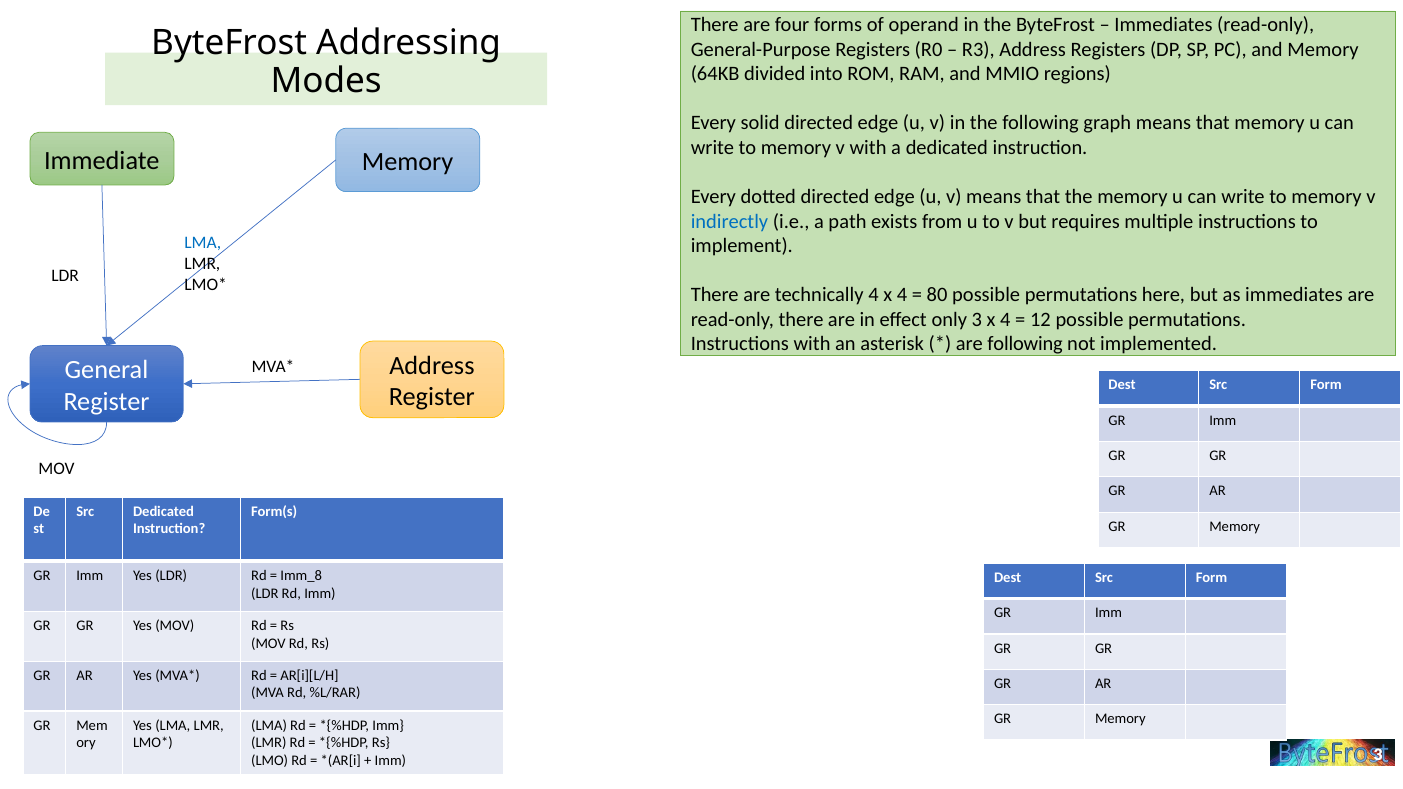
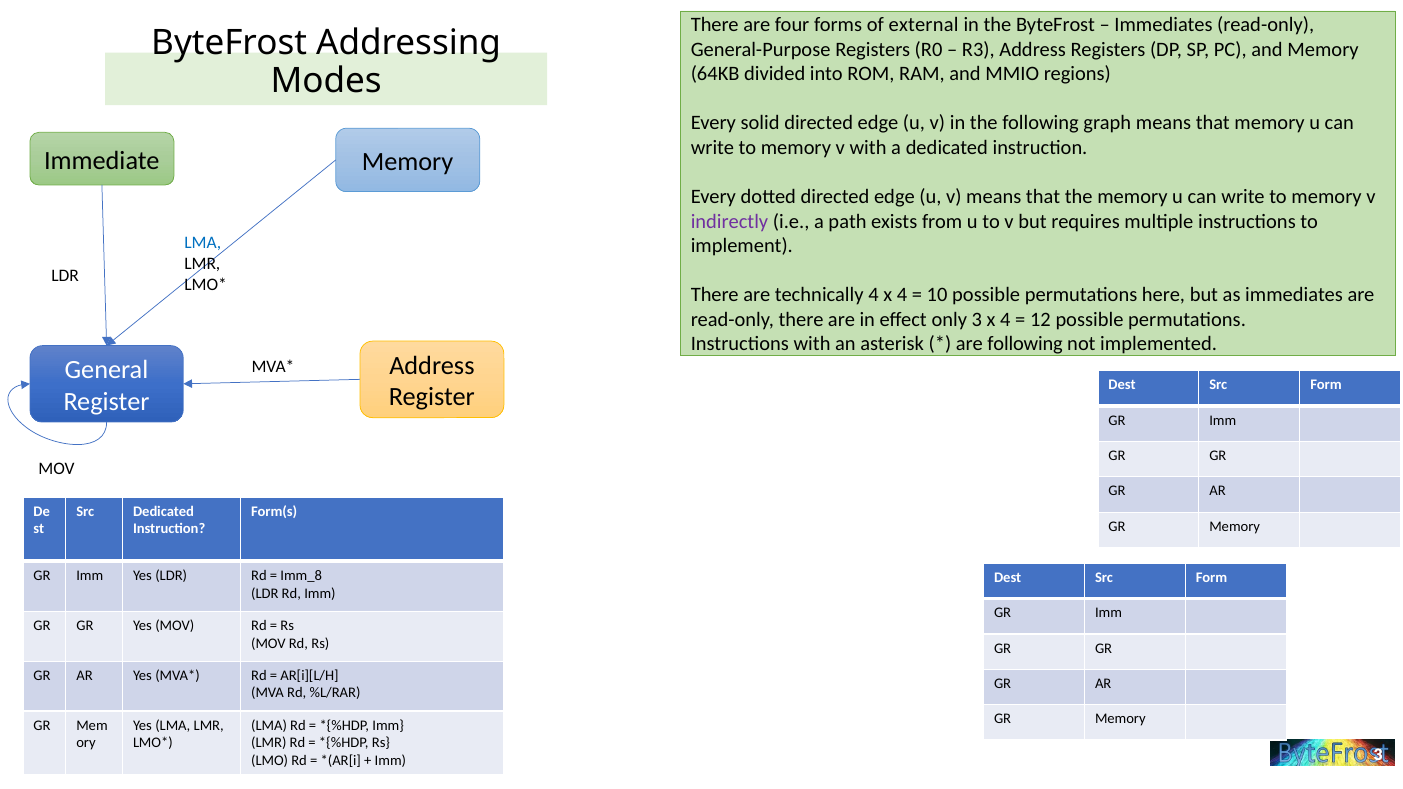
operand: operand -> external (924, 25)
indirectly colour: blue -> purple (730, 221)
80: 80 -> 10 (937, 295)
